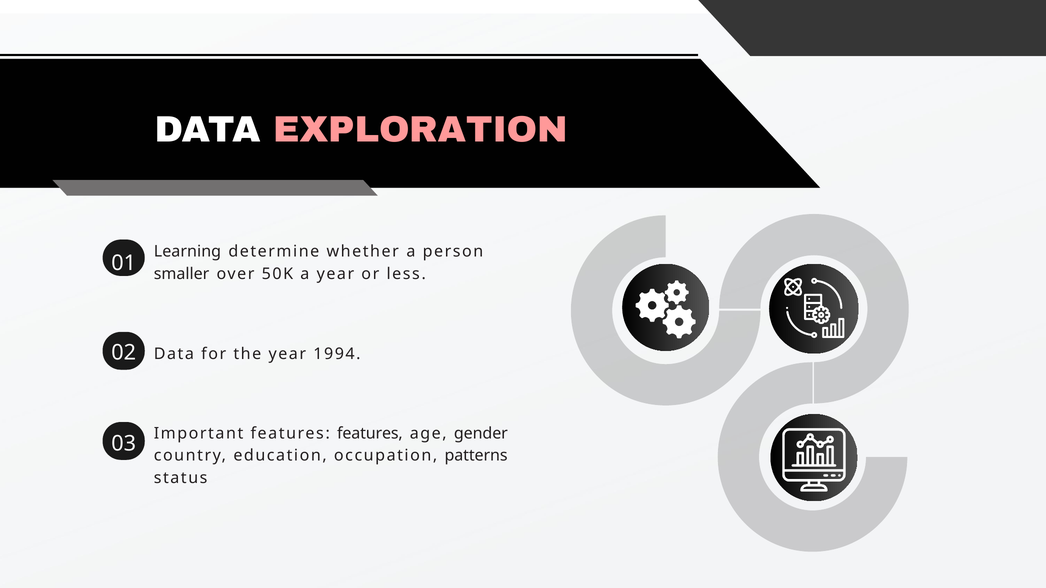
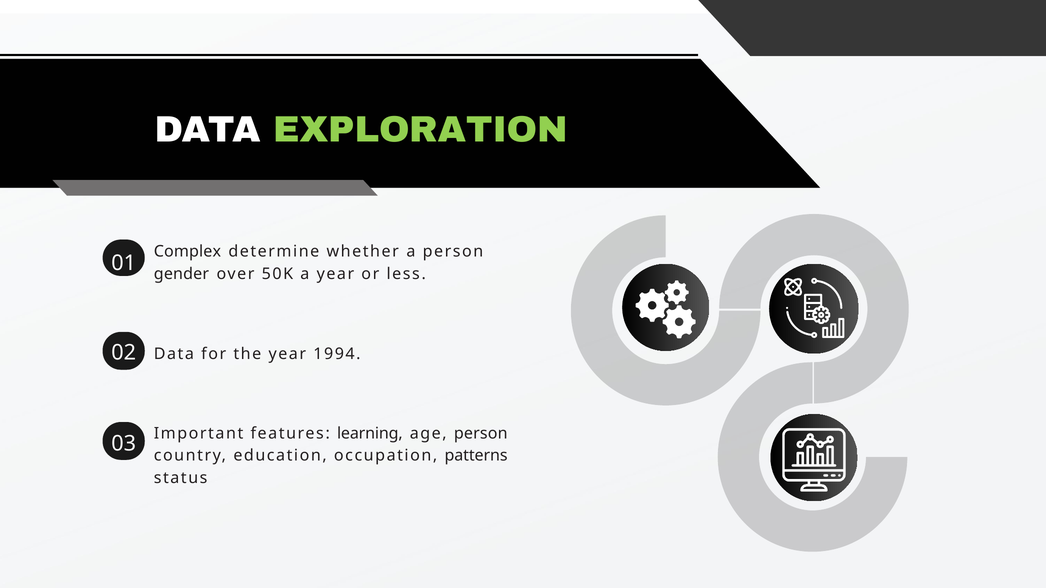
EXPLORATION colour: pink -> light green (421, 130)
Learning: Learning -> Complex (187, 252)
smaller: smaller -> gender (181, 274)
features features: features -> learning (370, 434)
age gender: gender -> person (481, 434)
